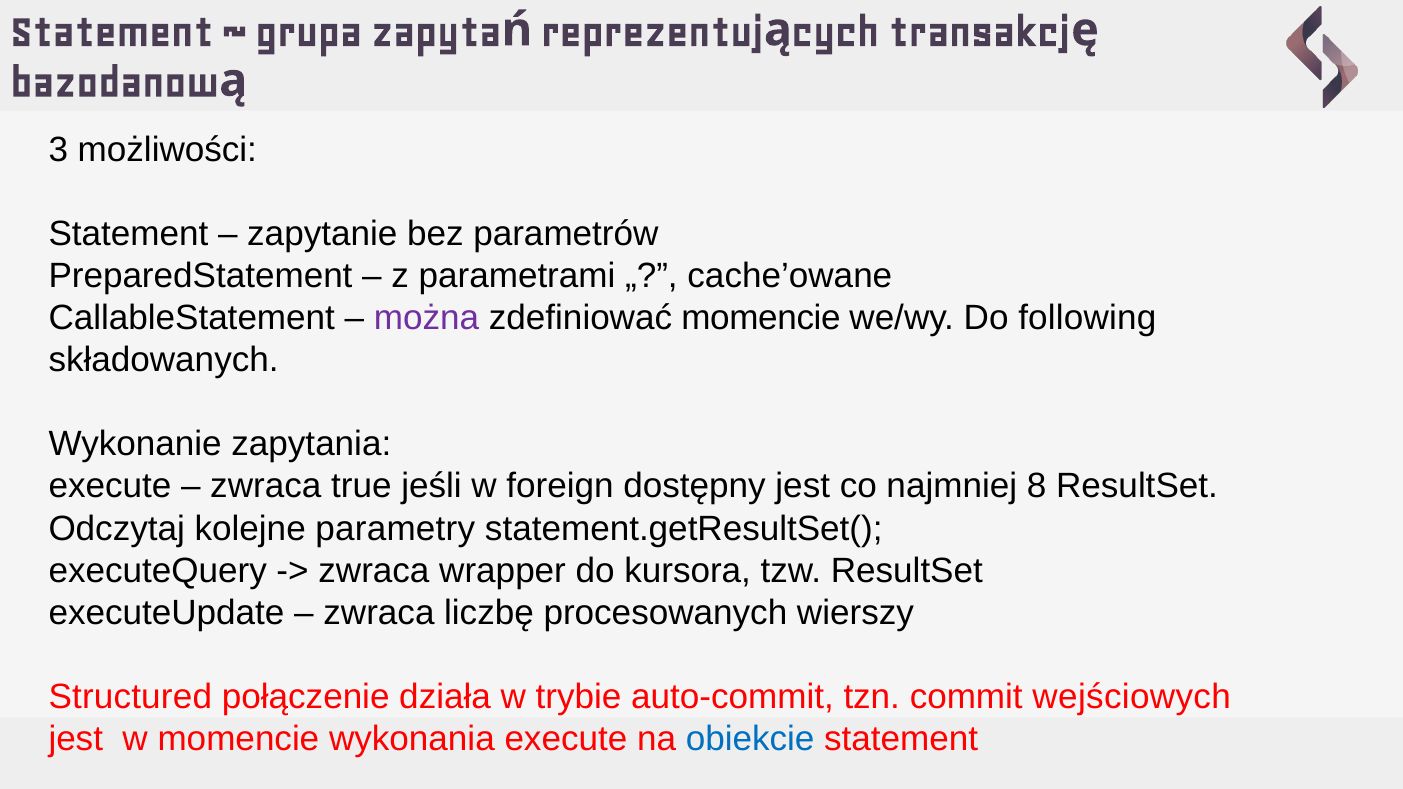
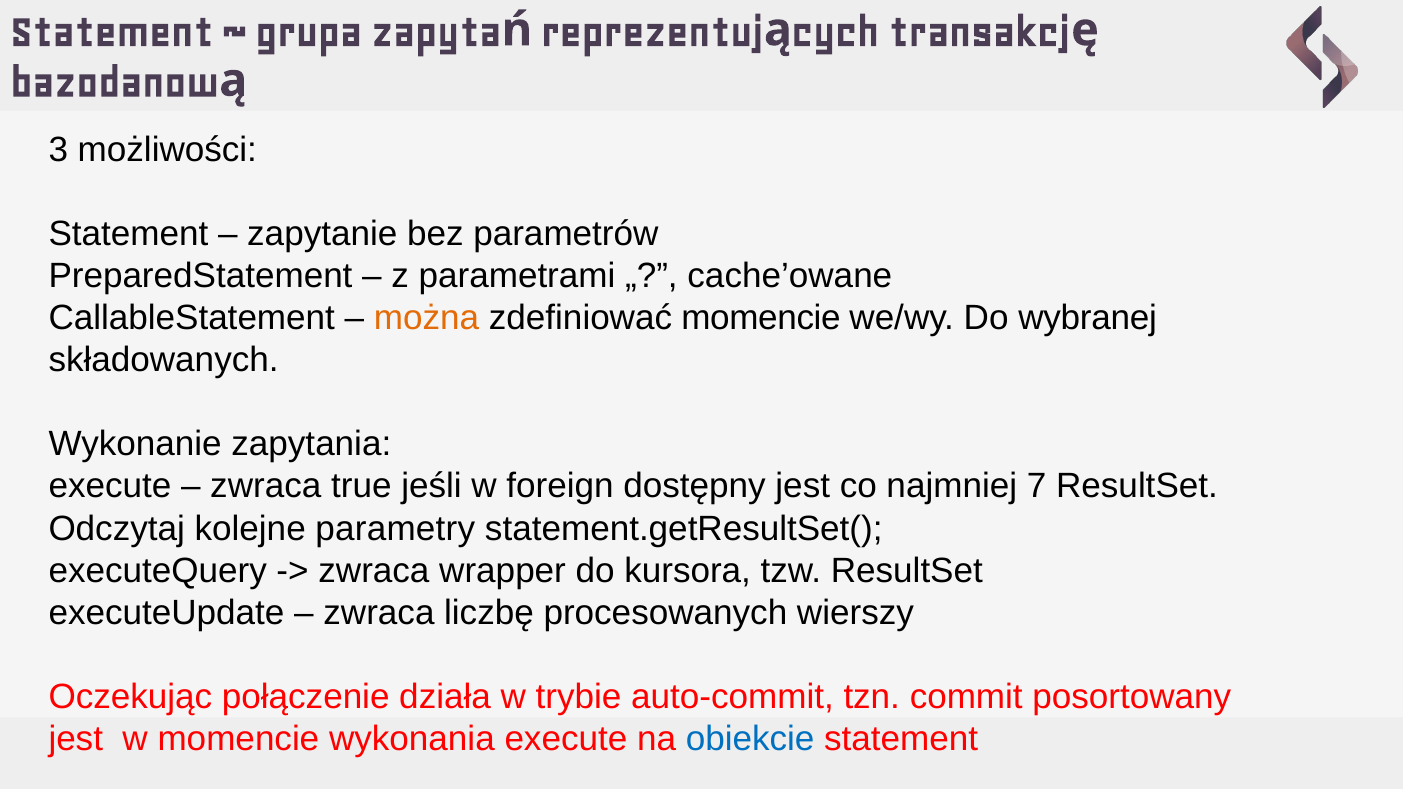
można colour: purple -> orange (427, 318)
following: following -> wybranej (1088, 318)
8: 8 -> 7 (1037, 486)
Structured: Structured -> Oczekując (130, 697)
wejściowych: wejściowych -> posortowany (1132, 697)
